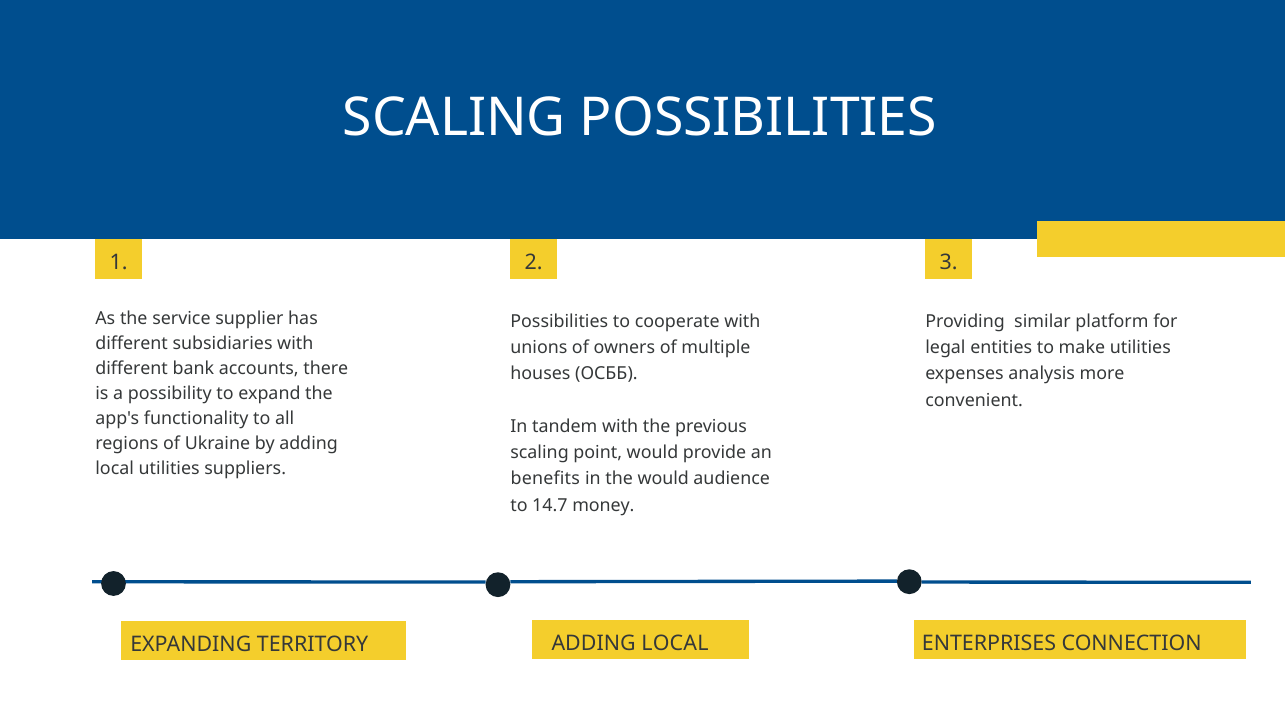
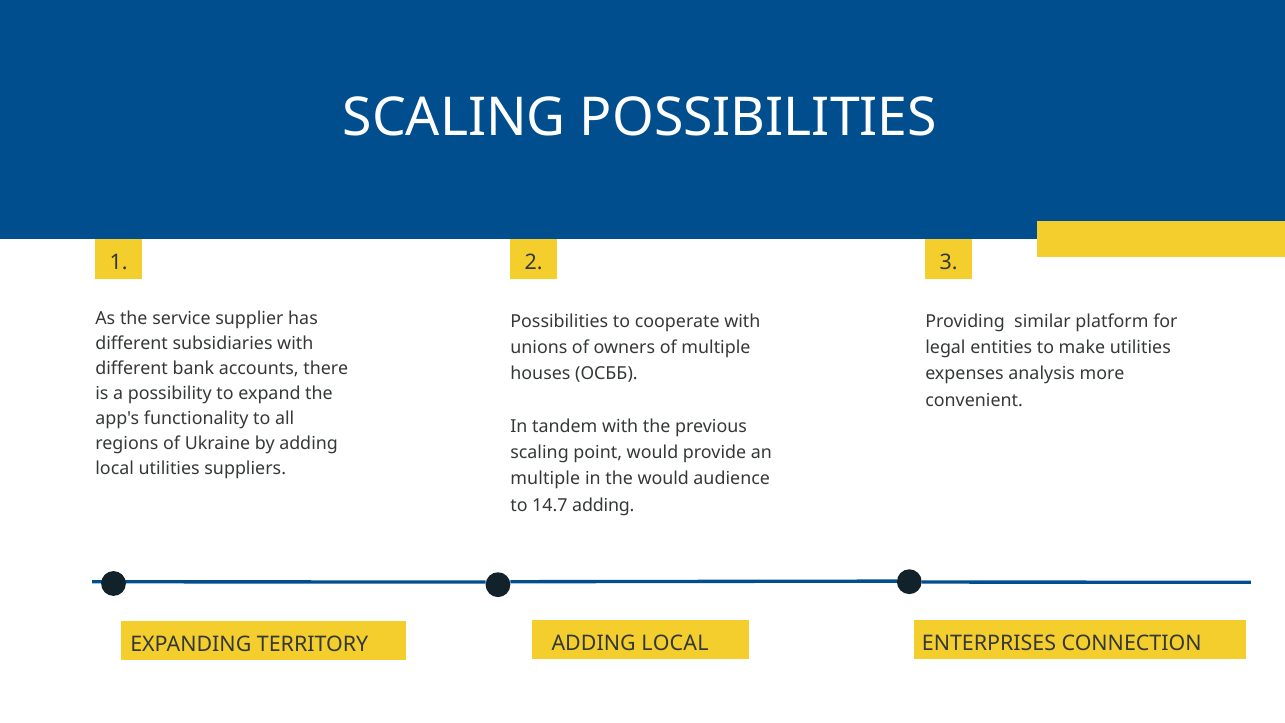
benefits: benefits -> multiple (545, 479)
14.7 money: money -> adding (603, 505)
